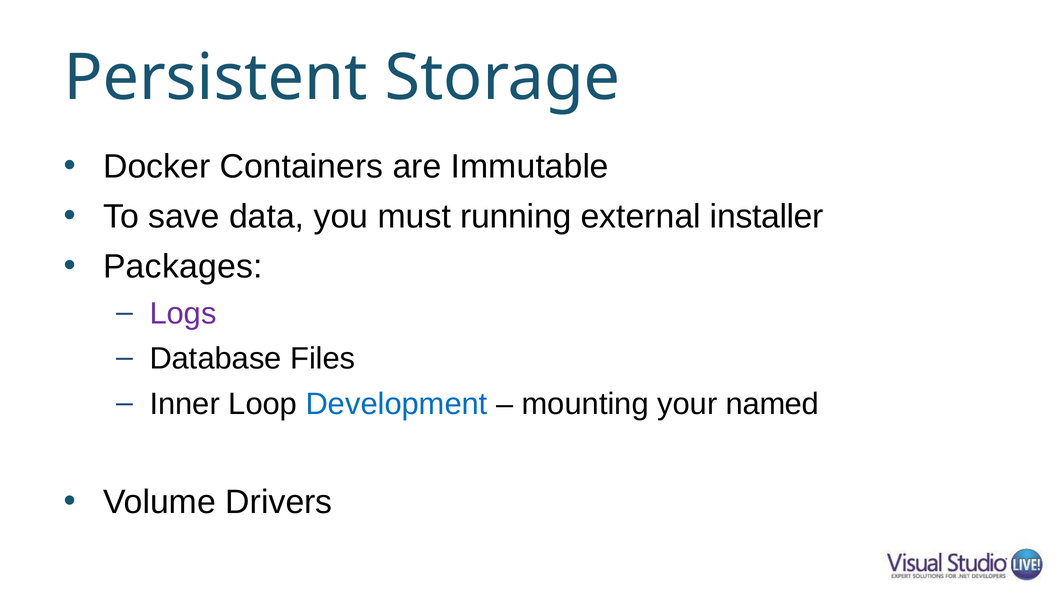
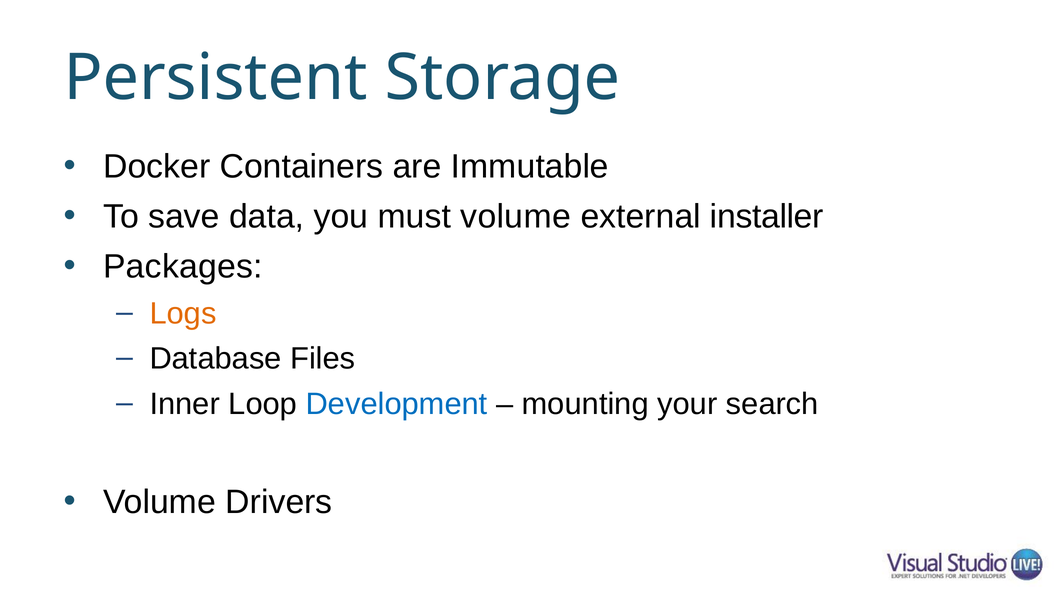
must running: running -> volume (516, 217)
Logs colour: purple -> orange (183, 314)
named: named -> search (772, 404)
